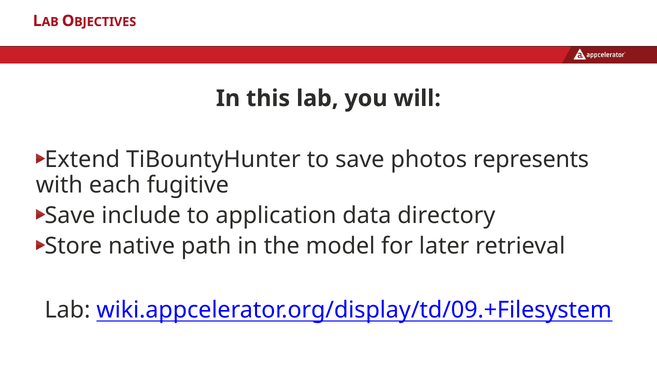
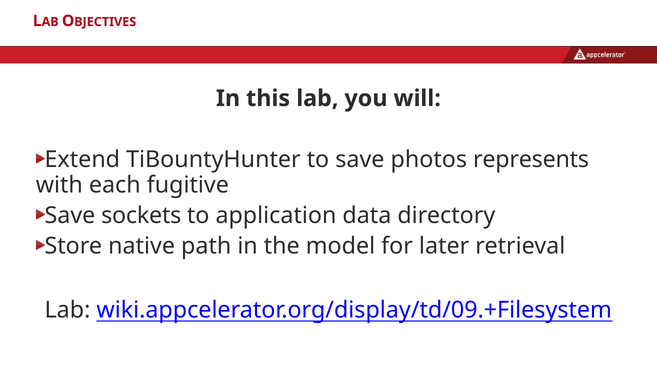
include: include -> sockets (141, 215)
